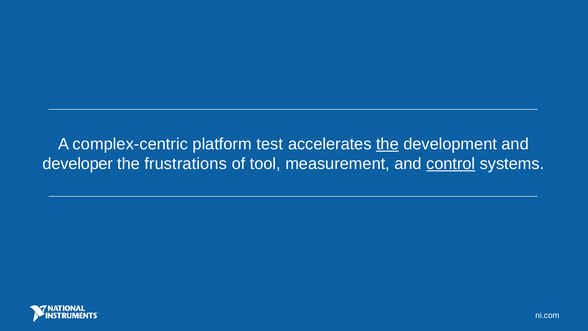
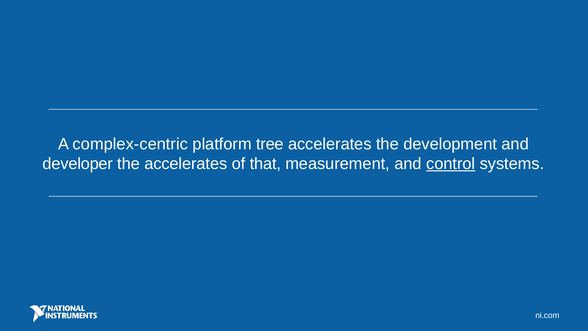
test: test -> tree (270, 144)
the underline: present -> none (387, 144)
the frustrations: frustrations -> accelerates (186, 164)
tool: tool -> that (265, 164)
